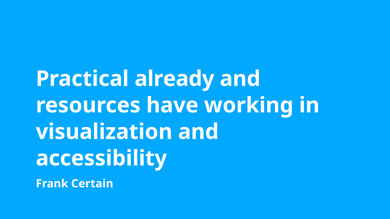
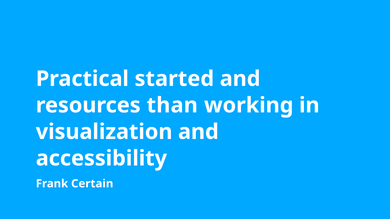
already: already -> started (174, 79)
have: have -> than (172, 105)
